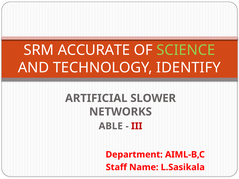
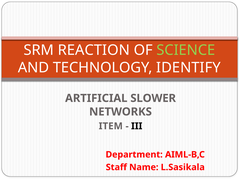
ACCURATE: ACCURATE -> REACTION (94, 50)
ABLE: ABLE -> ITEM (111, 126)
III colour: red -> black (137, 126)
